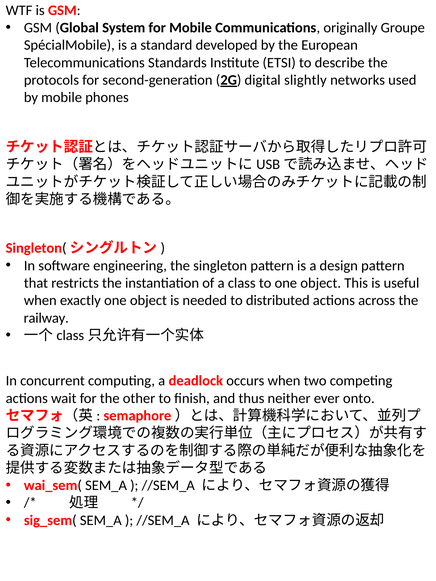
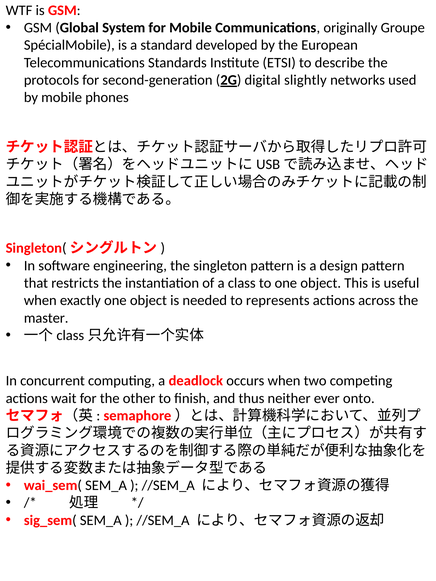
distributed: distributed -> represents (278, 301)
railway: railway -> master (46, 318)
